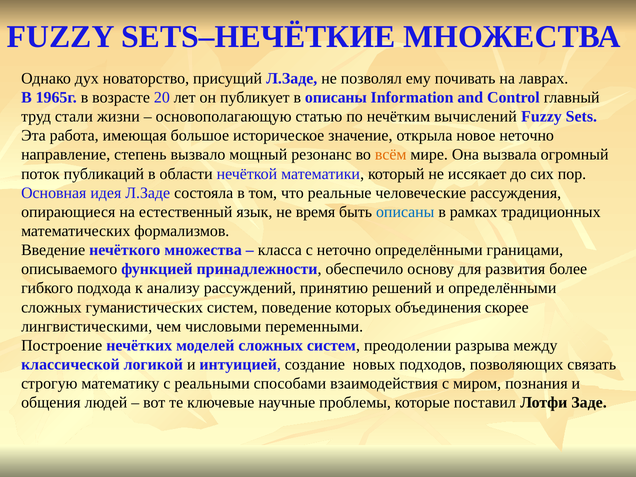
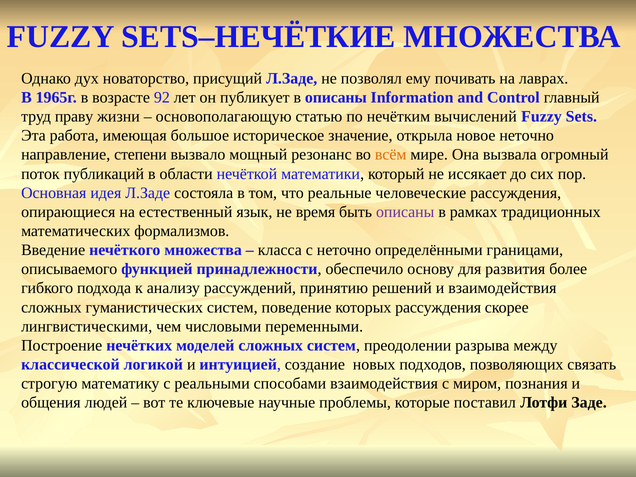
20: 20 -> 92 (162, 97)
стали: стали -> праву (74, 117)
степень: степень -> степени (140, 155)
описаны colour: blue -> purple (405, 212)
и определёнными: определёнными -> взаимодействия (502, 288)
которых объединения: объединения -> рассуждения (438, 307)
